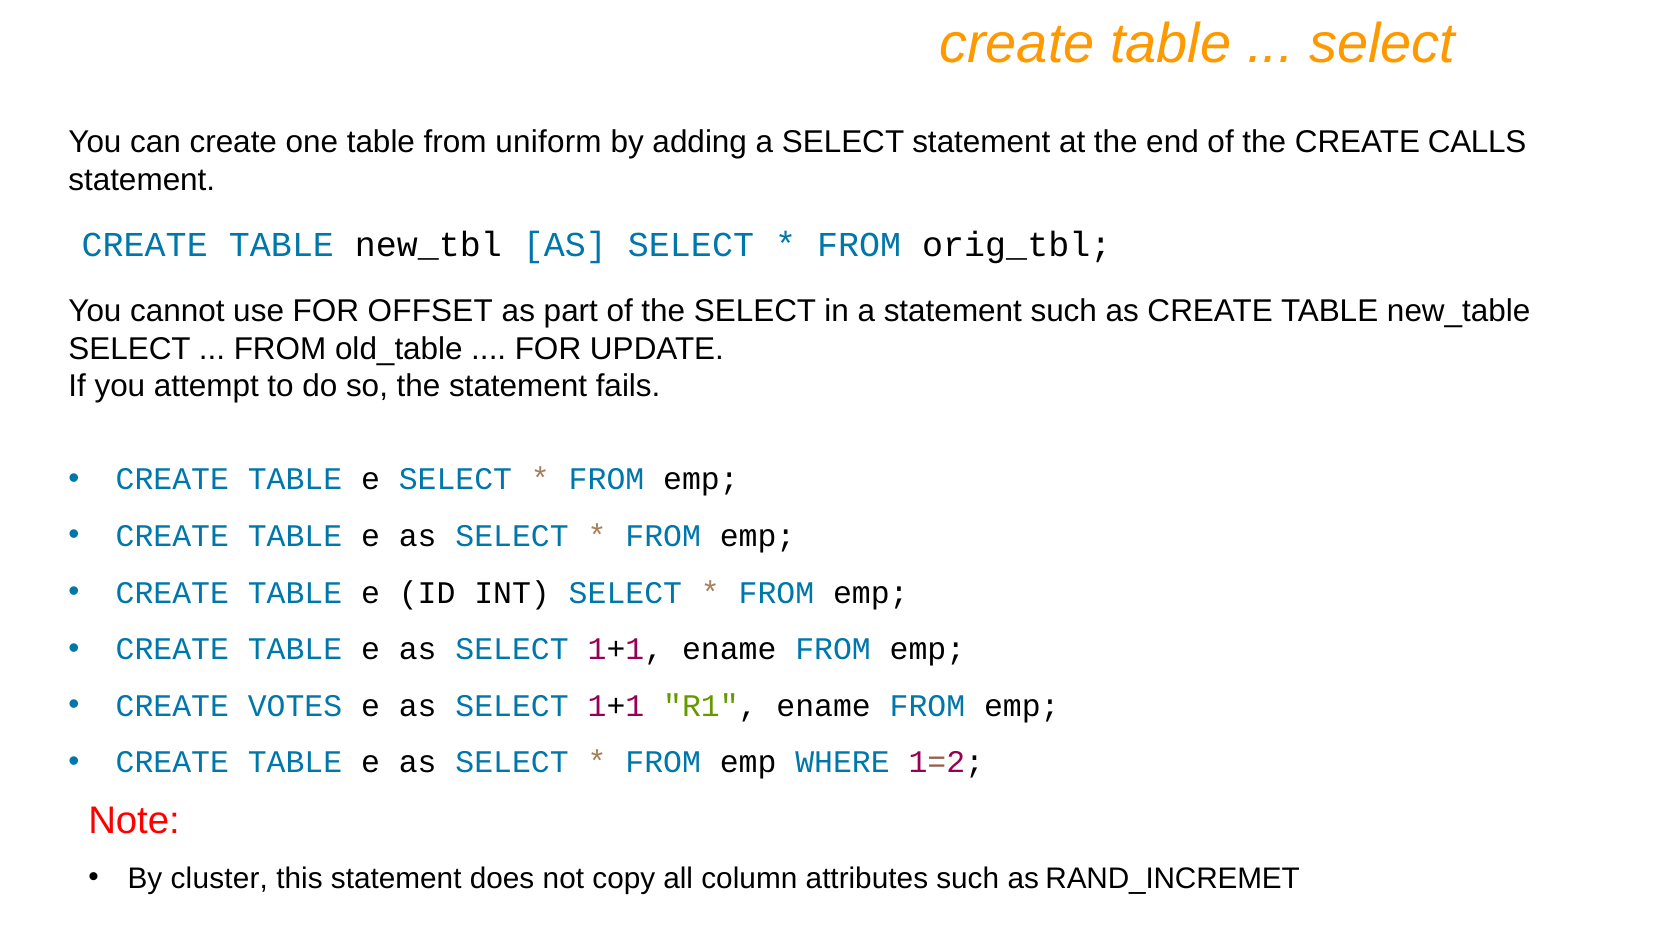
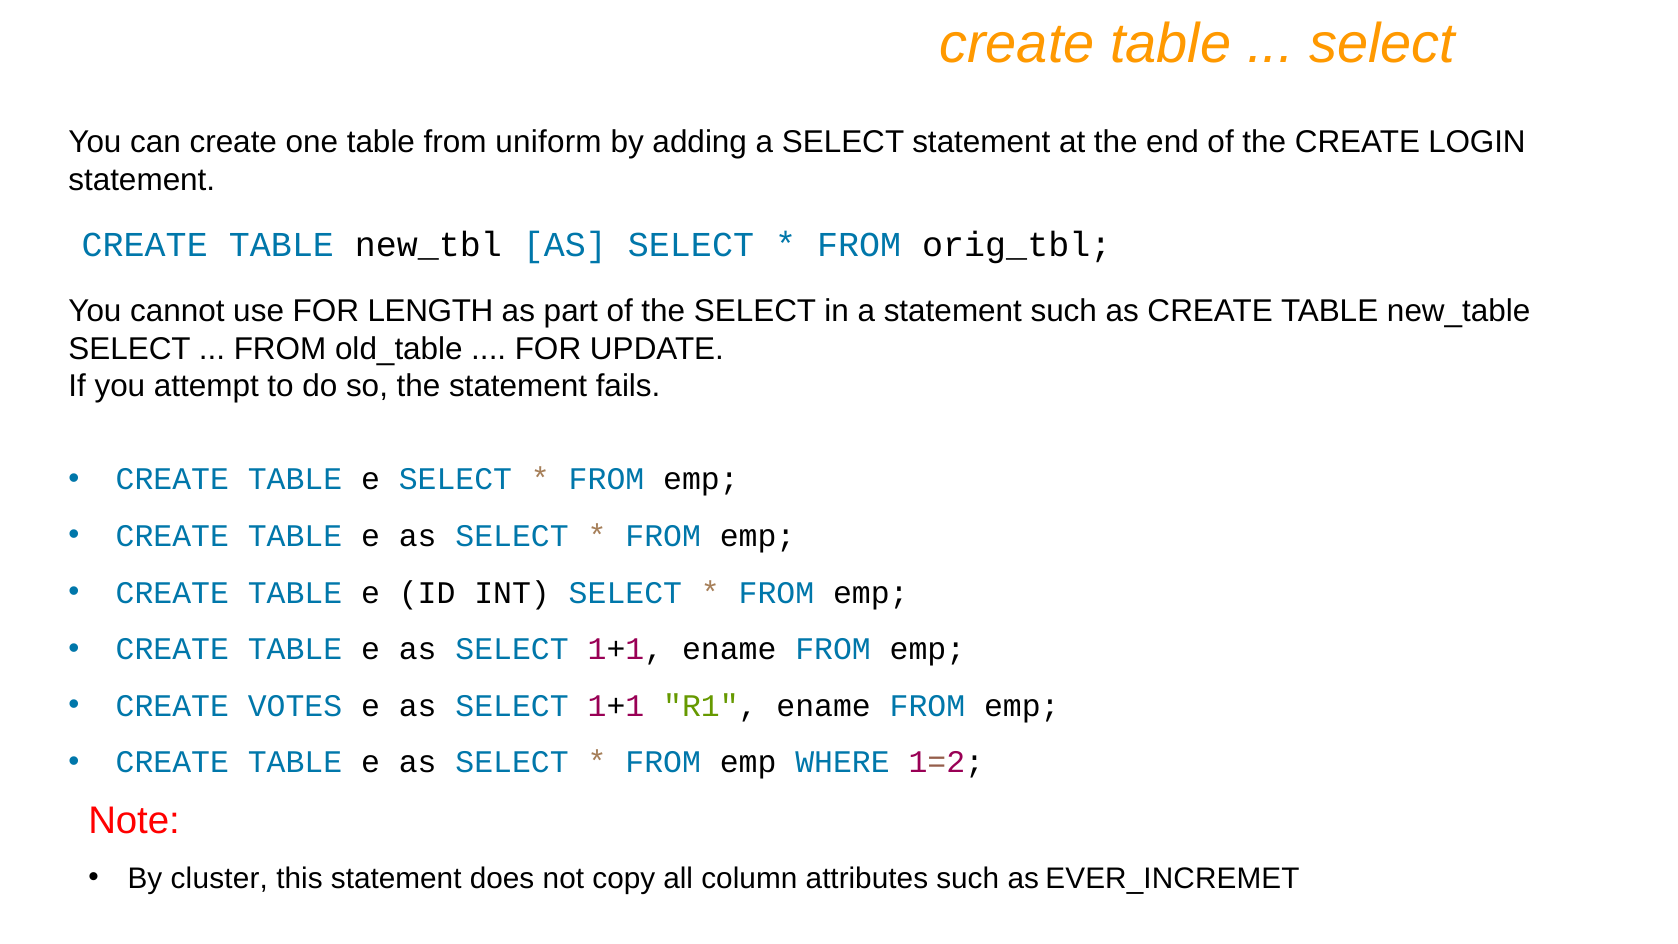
CALLS: CALLS -> LOGIN (1477, 143)
OFFSET: OFFSET -> LENGTH (430, 311)
RAND_INCREMET: RAND_INCREMET -> EVER_INCREMET (1172, 878)
